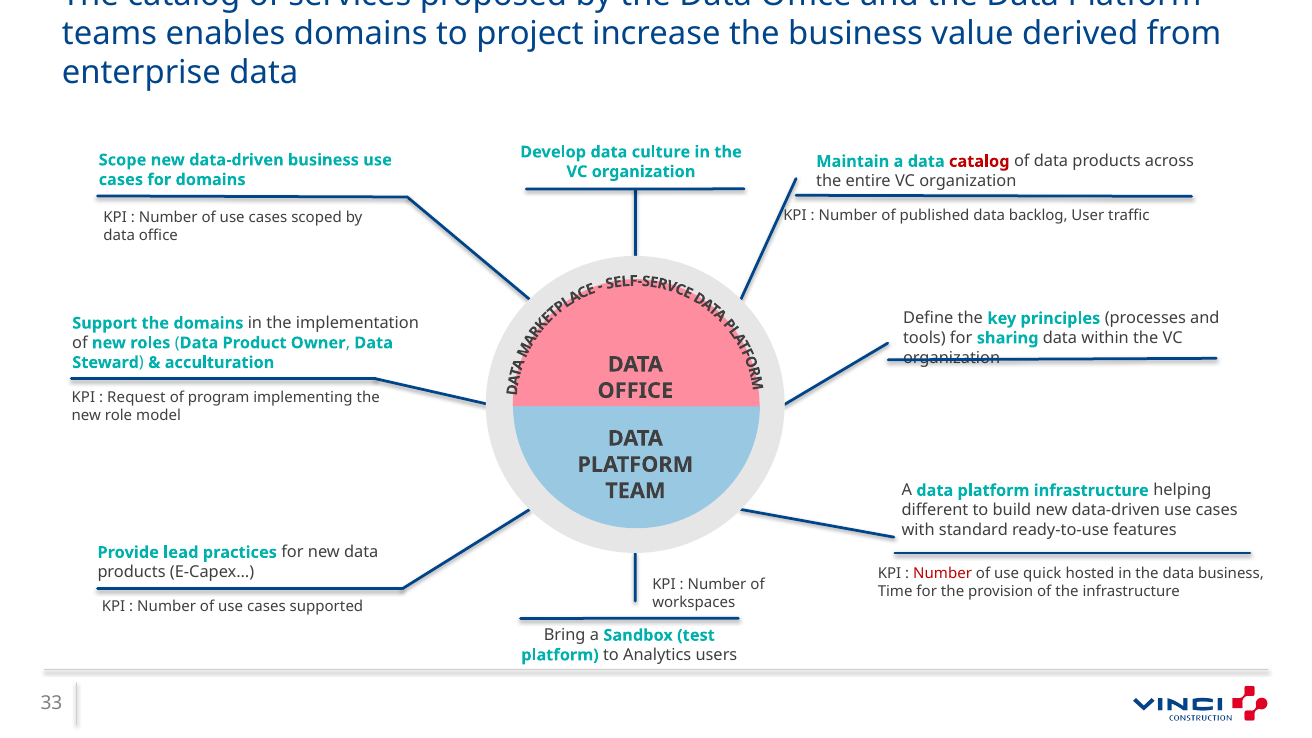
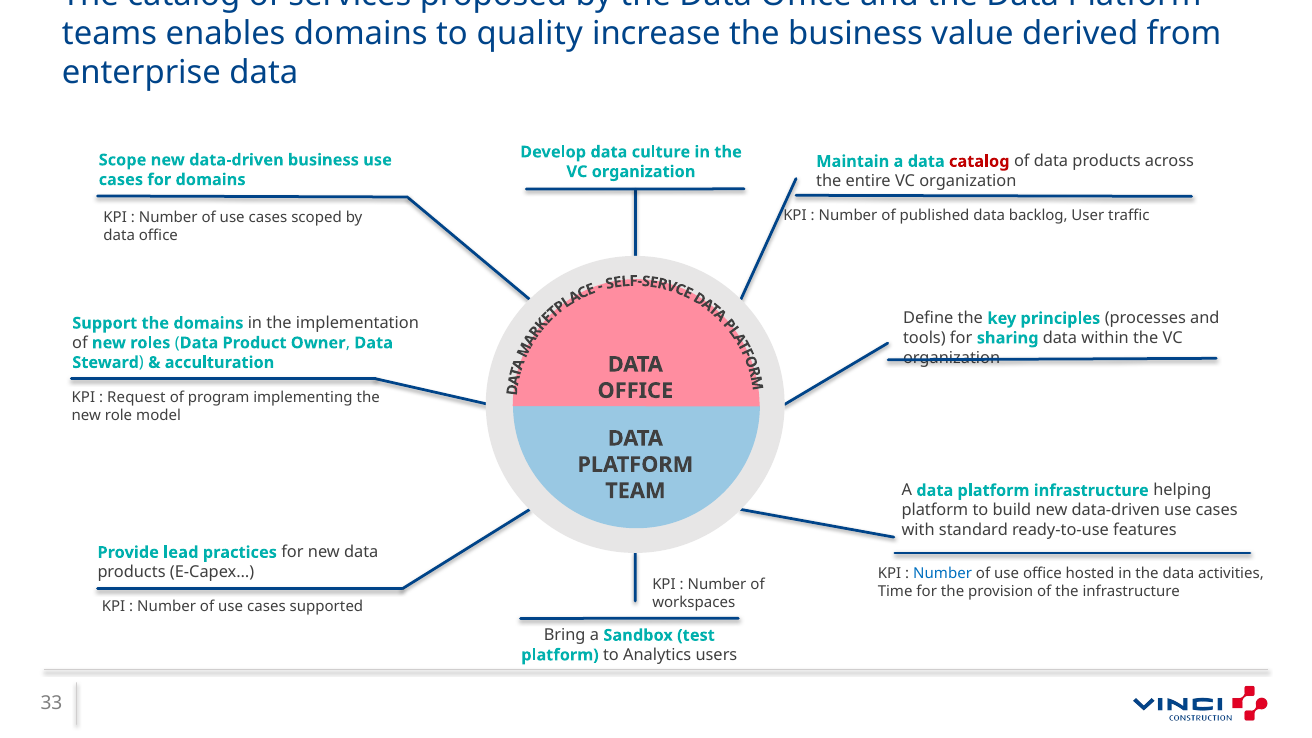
project: project -> quality (530, 34)
different: different -> platform (935, 510)
Number colour: red -> blue (943, 573)
use quick: quick -> office (1042, 573)
data business: business -> activities (1231, 573)
